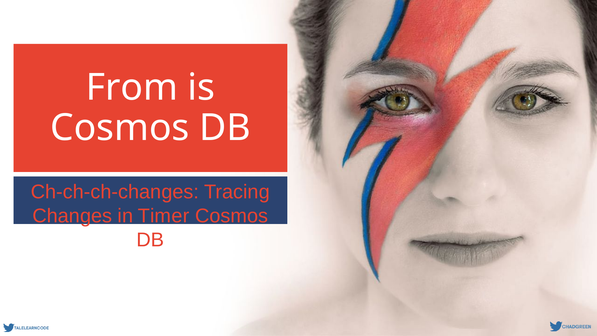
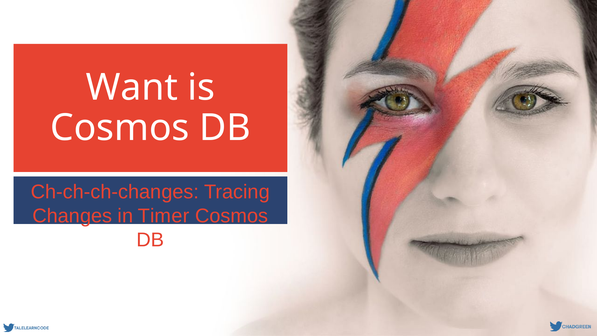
From: From -> Want (132, 87)
